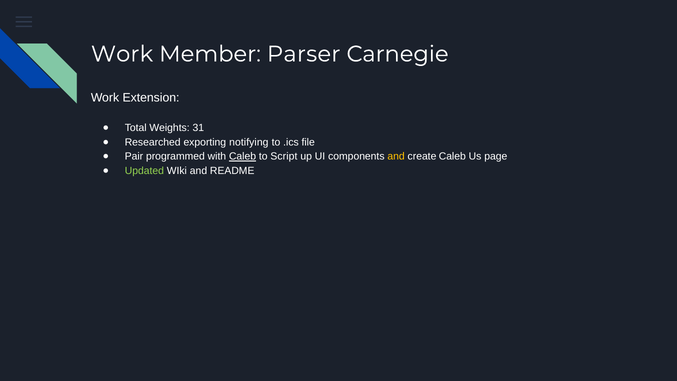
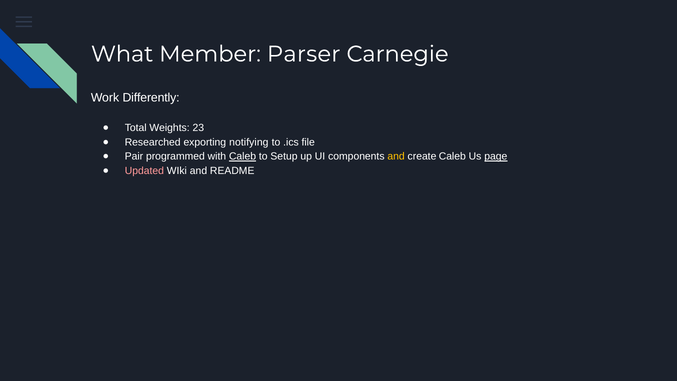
Work: Work -> What (122, 54)
Extension: Extension -> Differently (151, 98)
31: 31 -> 23 (198, 128)
Script: Script -> Setup (284, 156)
page underline: none -> present (496, 156)
Updated colour: light green -> pink (144, 171)
